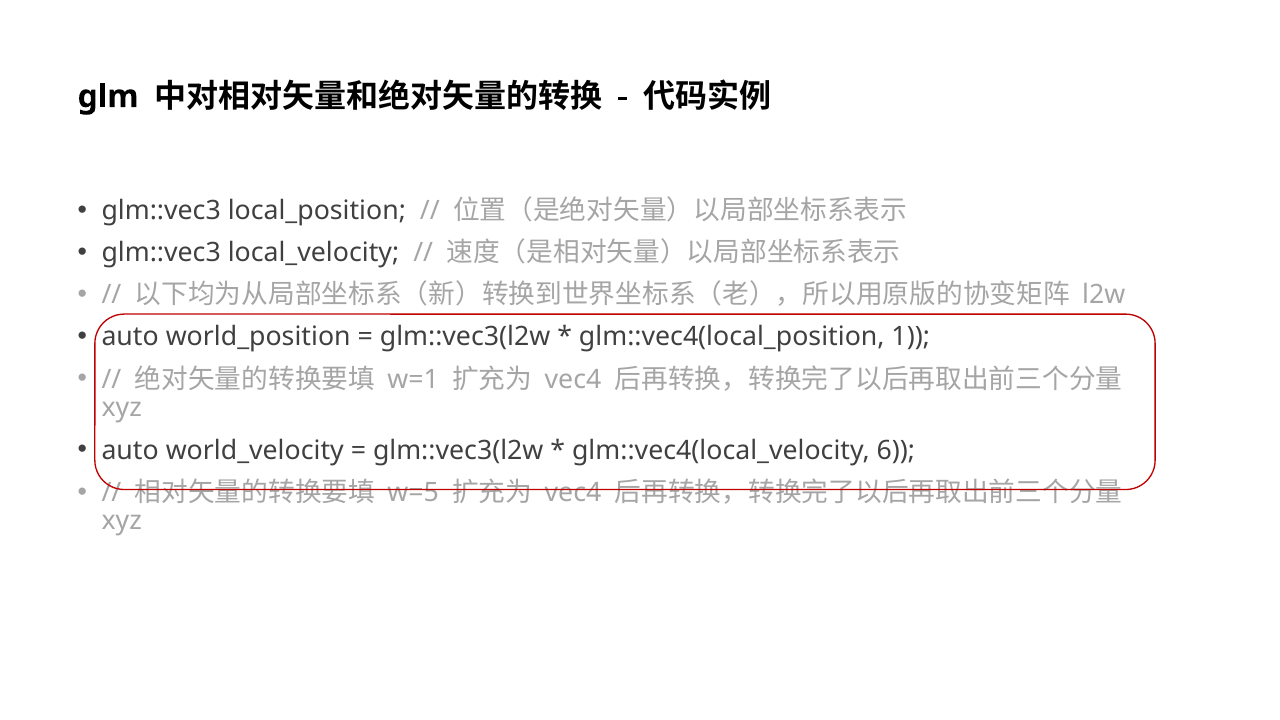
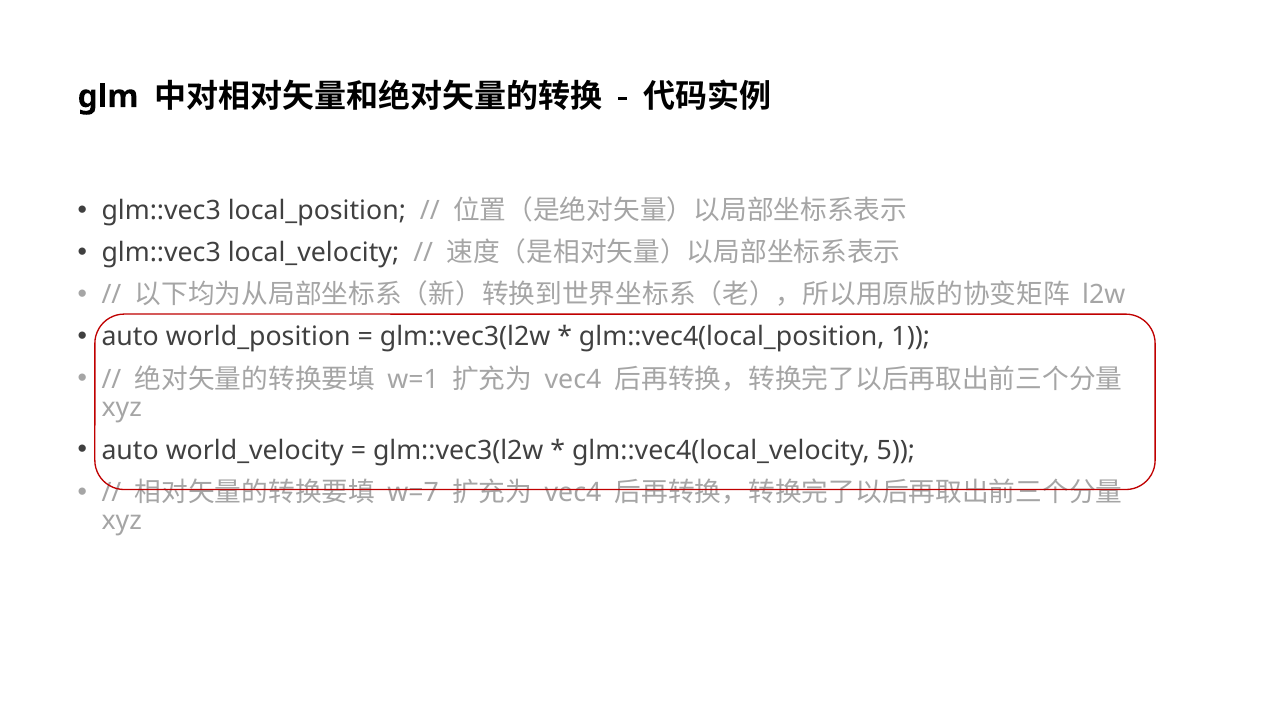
6: 6 -> 5 (896, 450)
w=5: w=5 -> w=7 (413, 492)
